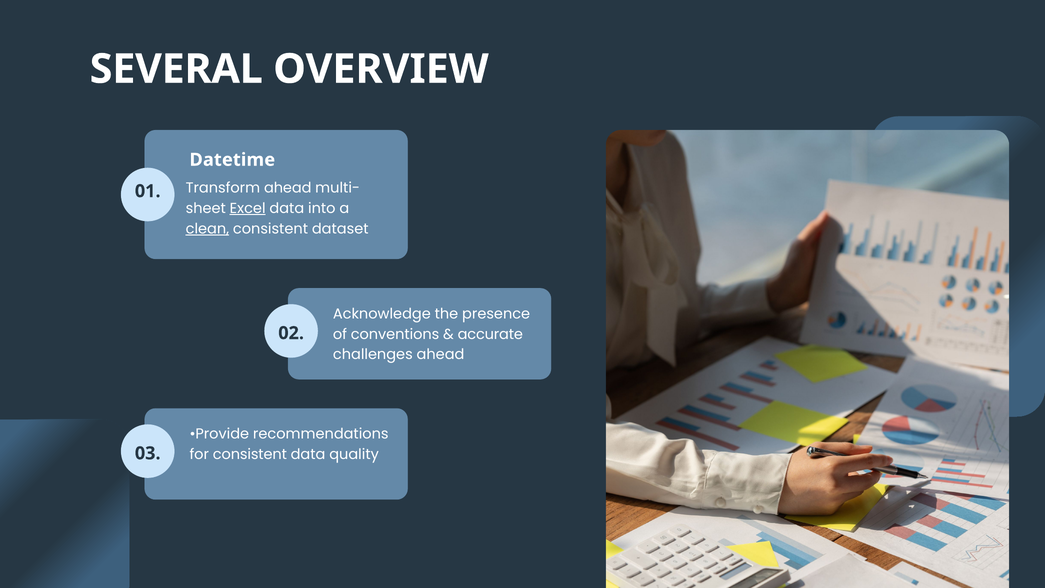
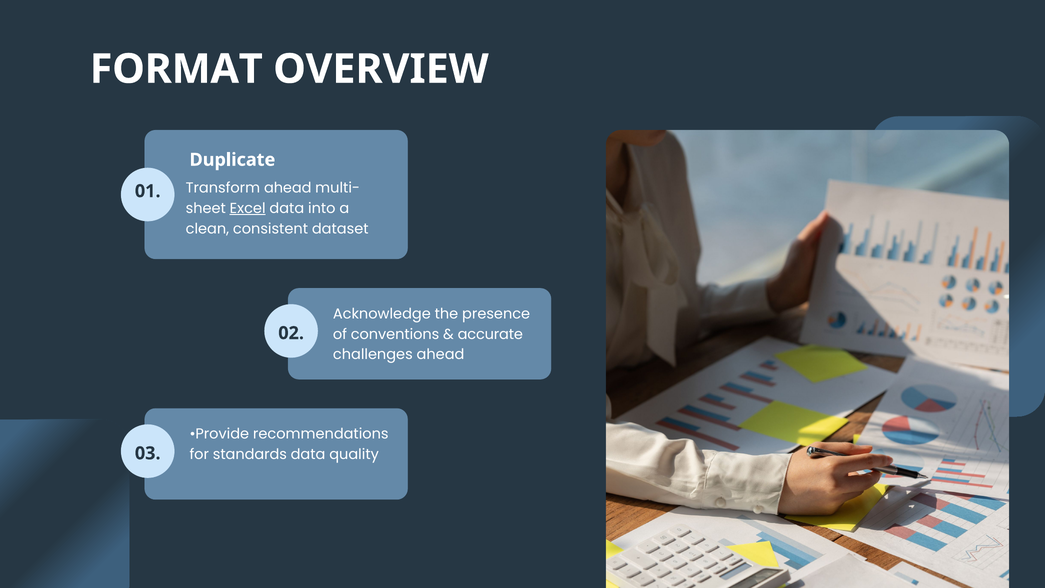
SEVERAL: SEVERAL -> FORMAT (176, 69)
Datetime: Datetime -> Duplicate (232, 160)
clean underline: present -> none (207, 229)
for consistent: consistent -> standards (250, 454)
